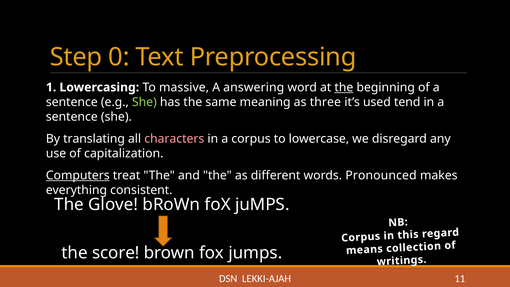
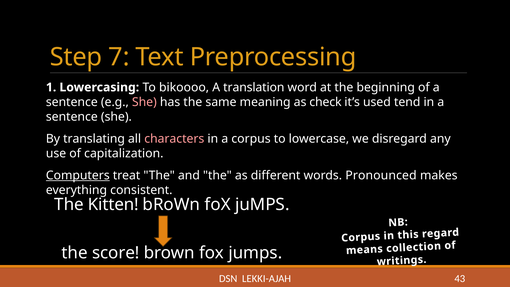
0: 0 -> 7 (119, 57)
massive: massive -> bikoooo (184, 87)
answering: answering -> translation (254, 87)
the underline: present -> none (344, 87)
She colour: light green -> pink (144, 102)
three: three -> check (326, 102)
Glove: Glove -> Kitten (113, 205)
11: 11 -> 43 (460, 278)
